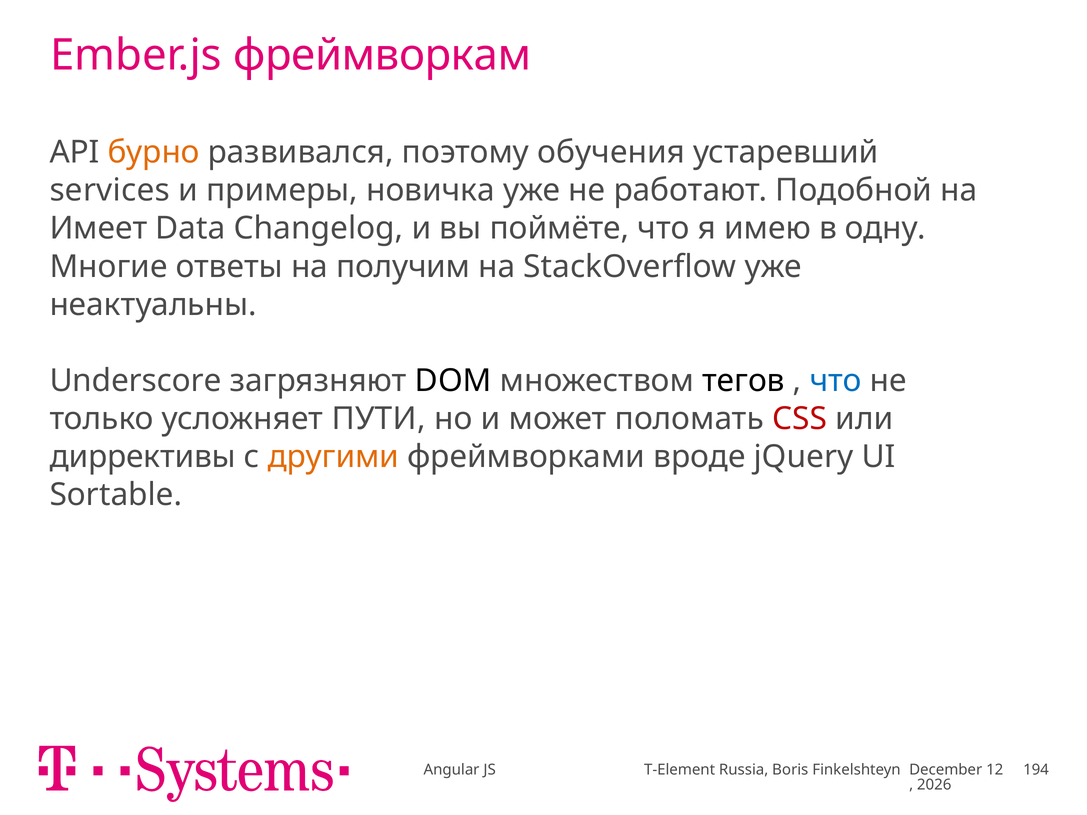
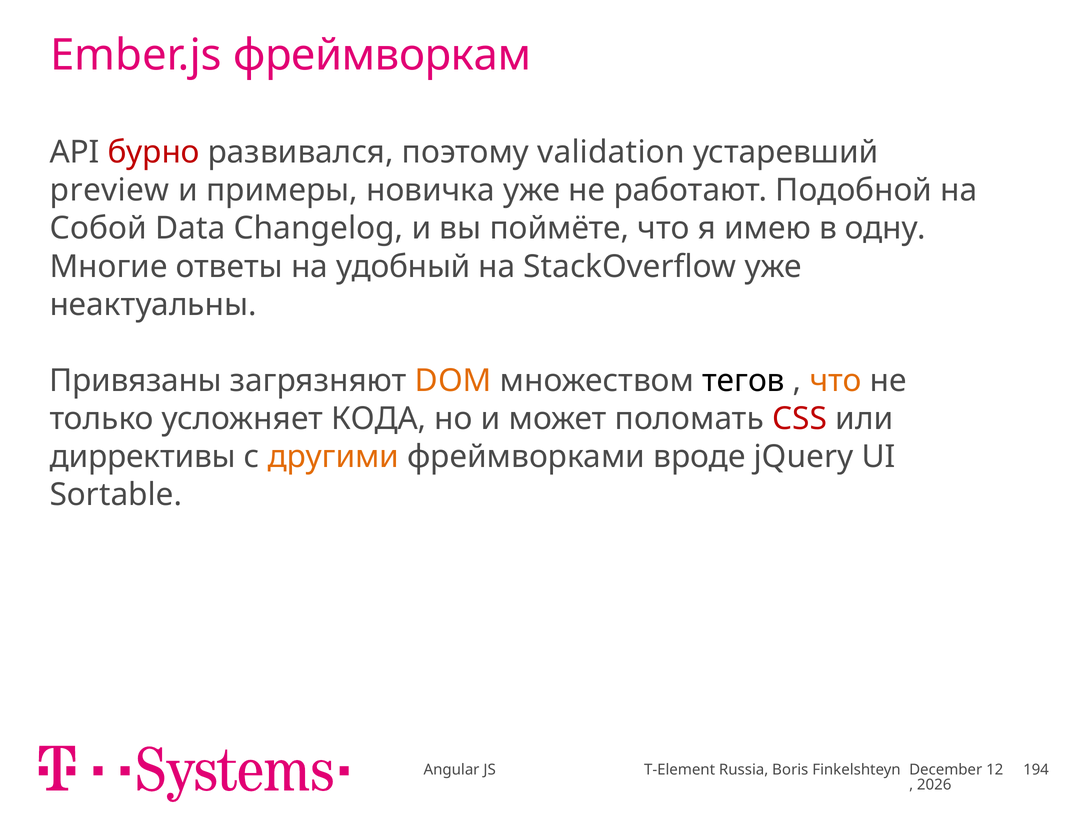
бурно colour: orange -> red (154, 152)
обучения: обучения -> validation (611, 152)
services: services -> preview (110, 191)
Имеет: Имеет -> Собой (98, 229)
получим: получим -> удобный (403, 267)
Underscore: Underscore -> Привязаны (136, 381)
DOM colour: black -> orange (453, 381)
что colour: blue -> orange (836, 381)
ПУТИ: ПУТИ -> КОДА (379, 419)
